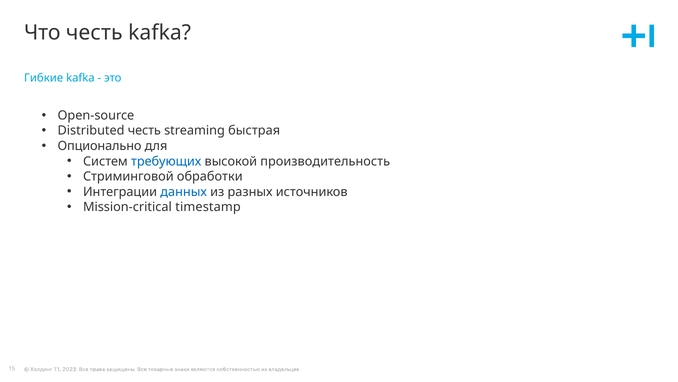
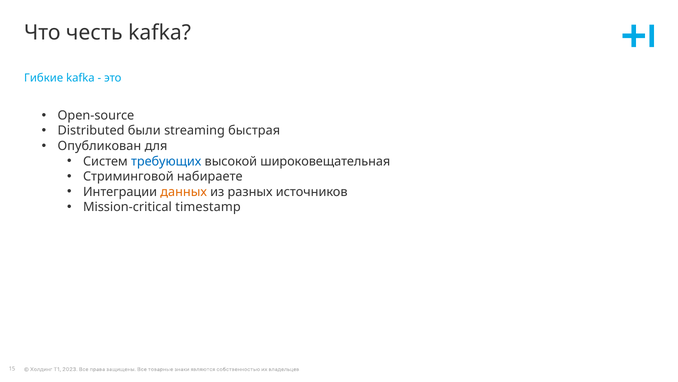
Distributed честь: честь -> были (144, 131)
Опционально: Опционально -> Опубликован (99, 146)
производительность: производительность -> широковещательная (325, 161)
обработки: обработки -> набираете (210, 176)
данных colour: blue -> orange (184, 192)
